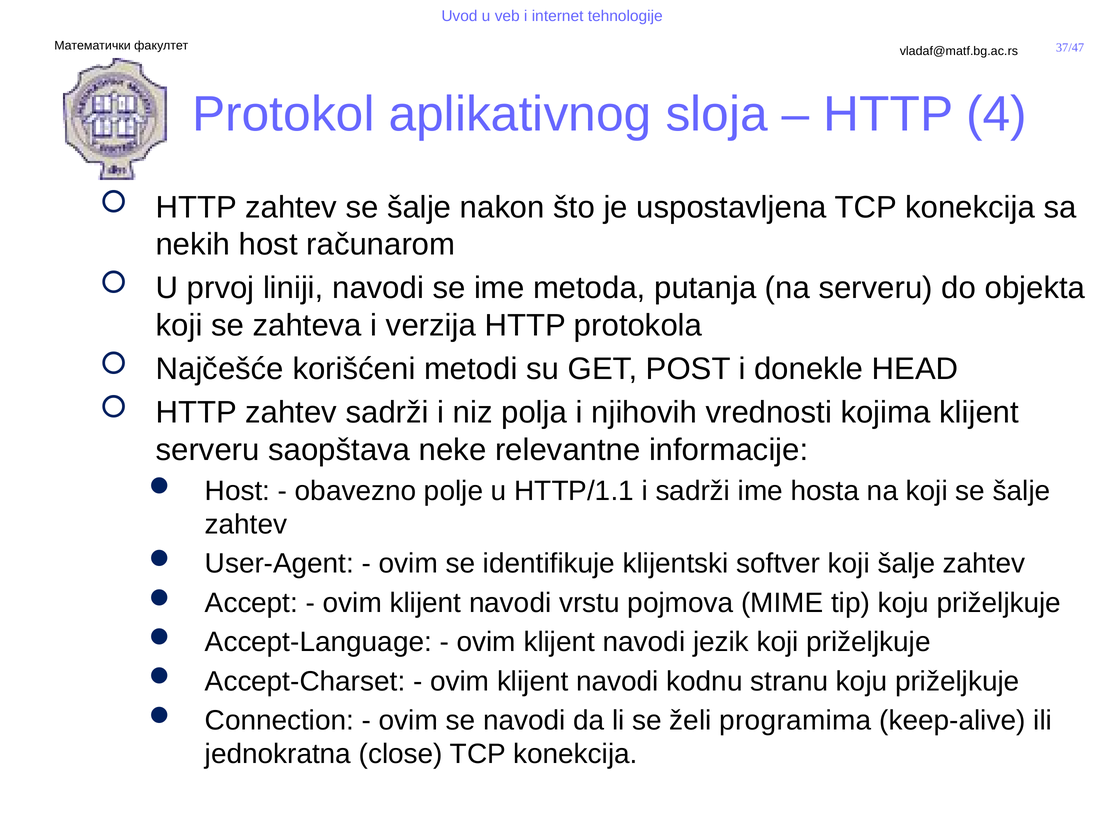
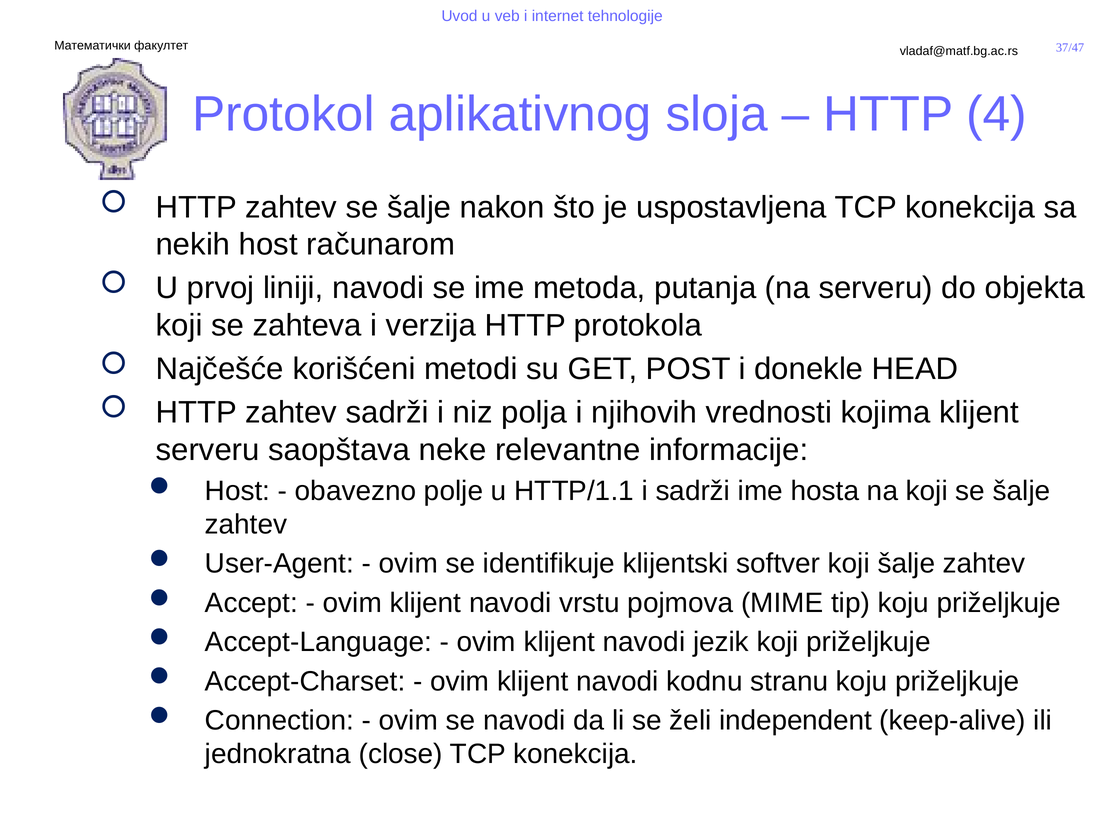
programima: programima -> independent (796, 720)
